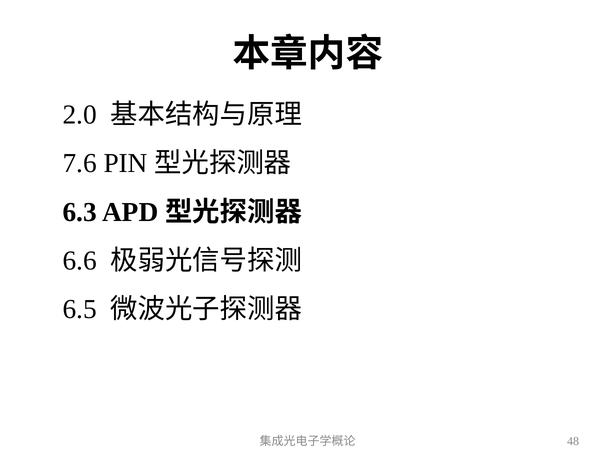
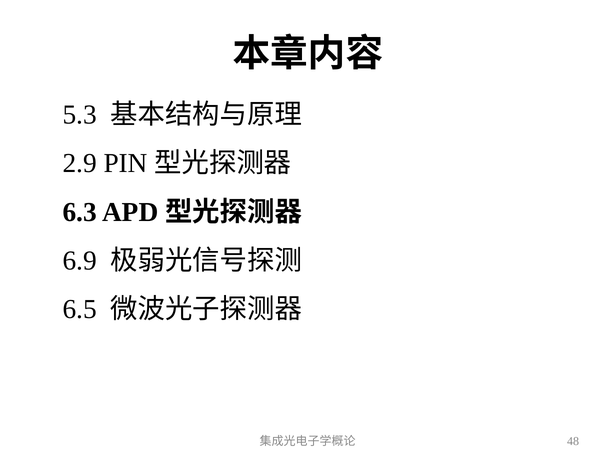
2.0: 2.0 -> 5.3 (80, 115)
7.6: 7.6 -> 2.9 (80, 163)
6.6: 6.6 -> 6.9 (80, 261)
